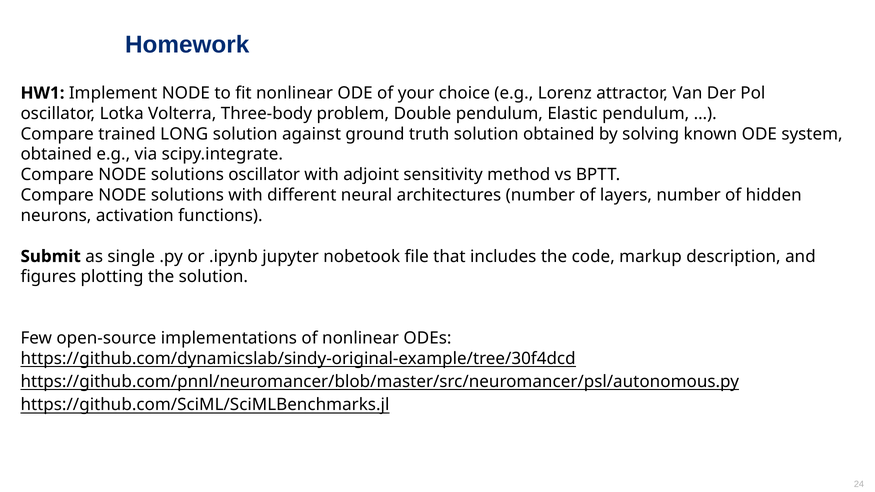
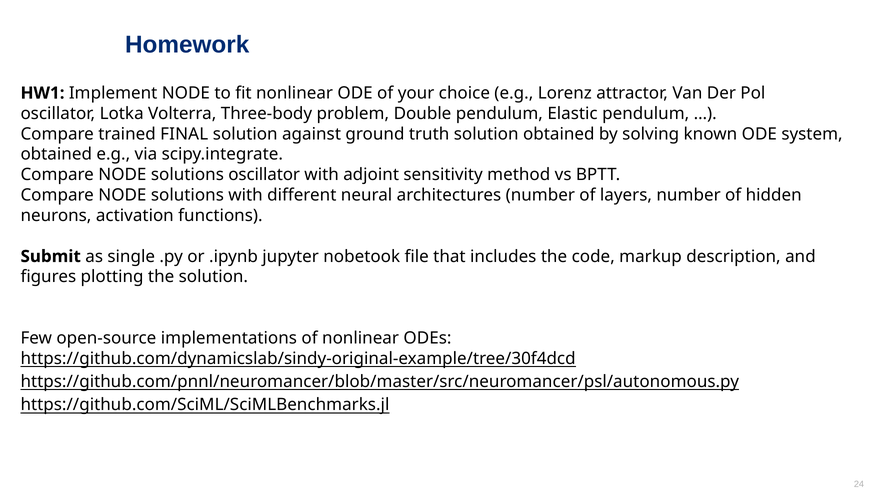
LONG: LONG -> FINAL (184, 134)
